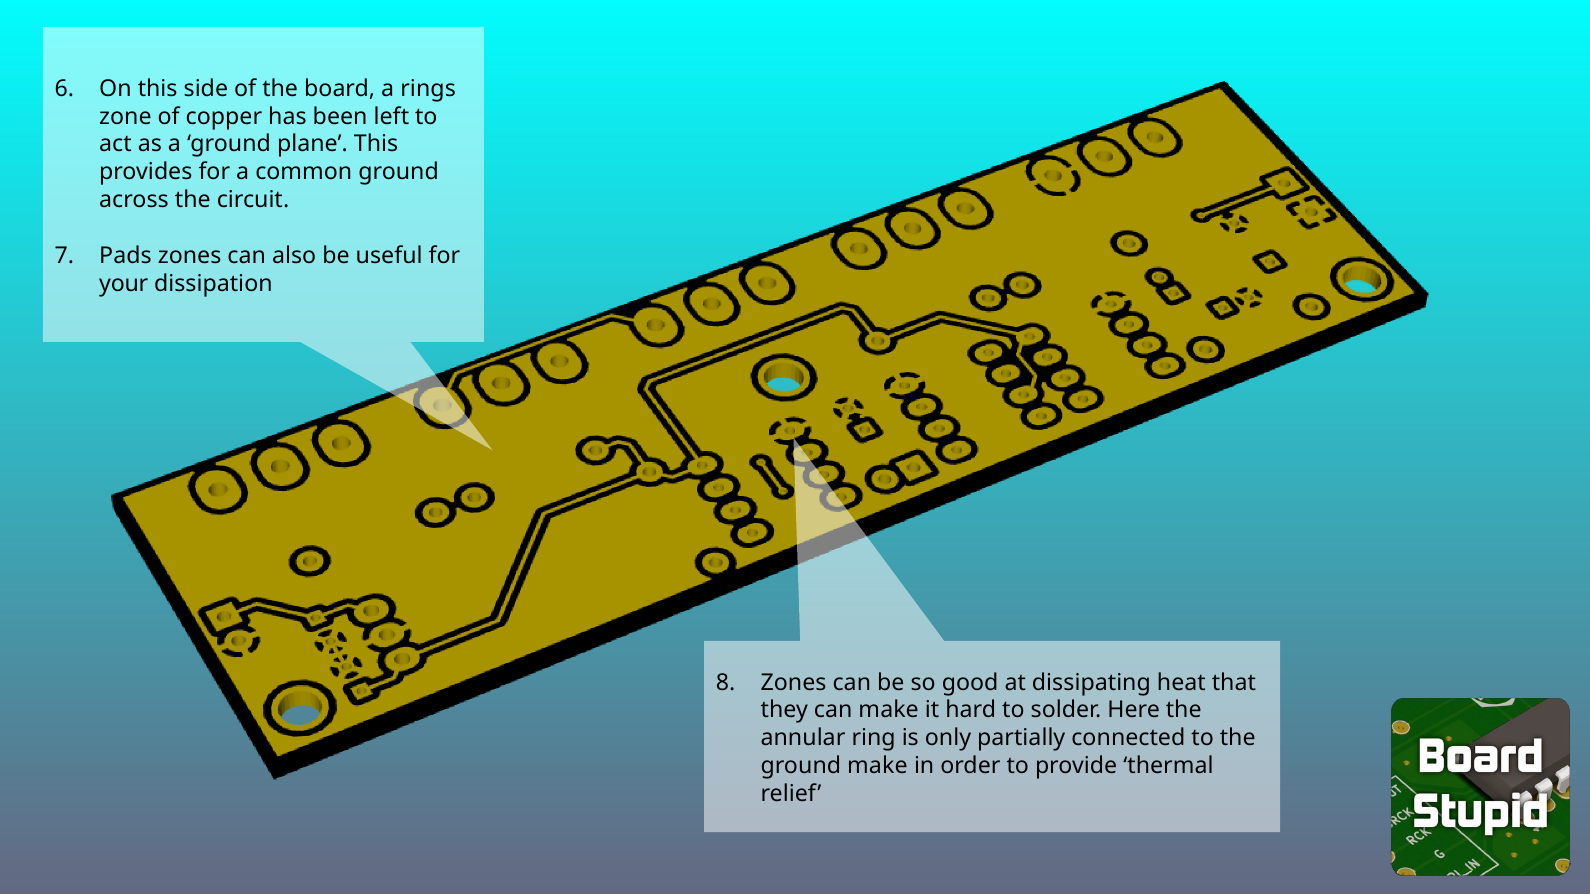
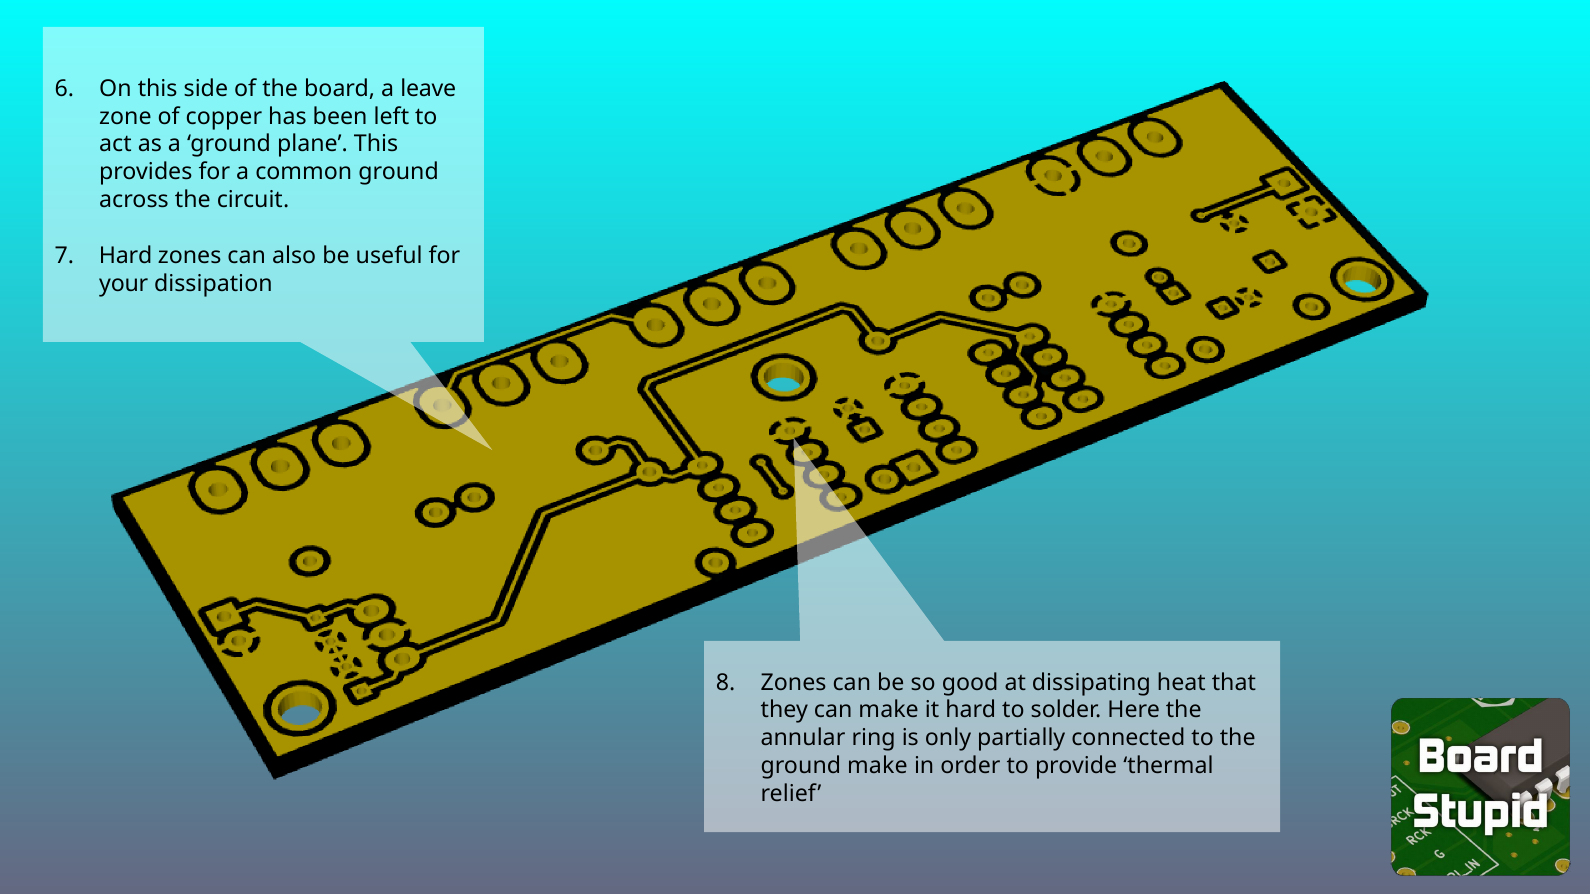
rings: rings -> leave (428, 89)
Pads: Pads -> Hard (126, 256)
